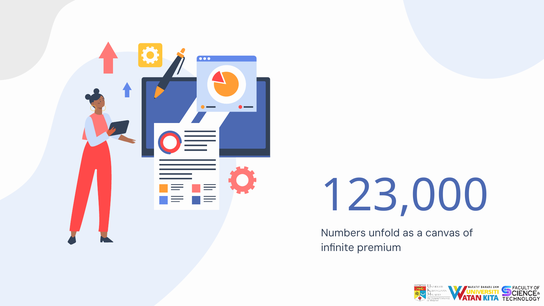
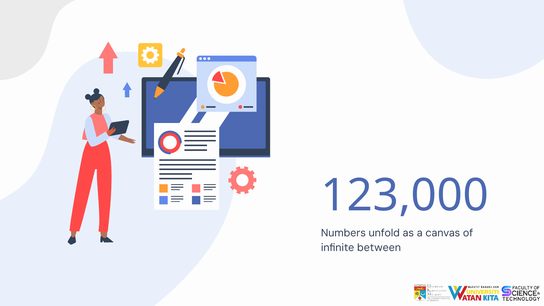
premium: premium -> between (379, 248)
